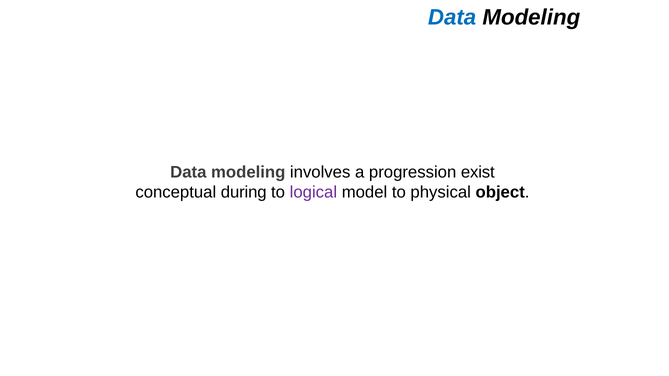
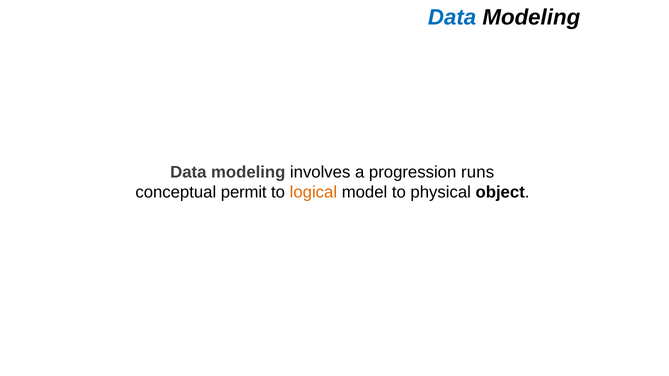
exist: exist -> runs (478, 173)
during: during -> permit (244, 193)
logical colour: purple -> orange (313, 193)
